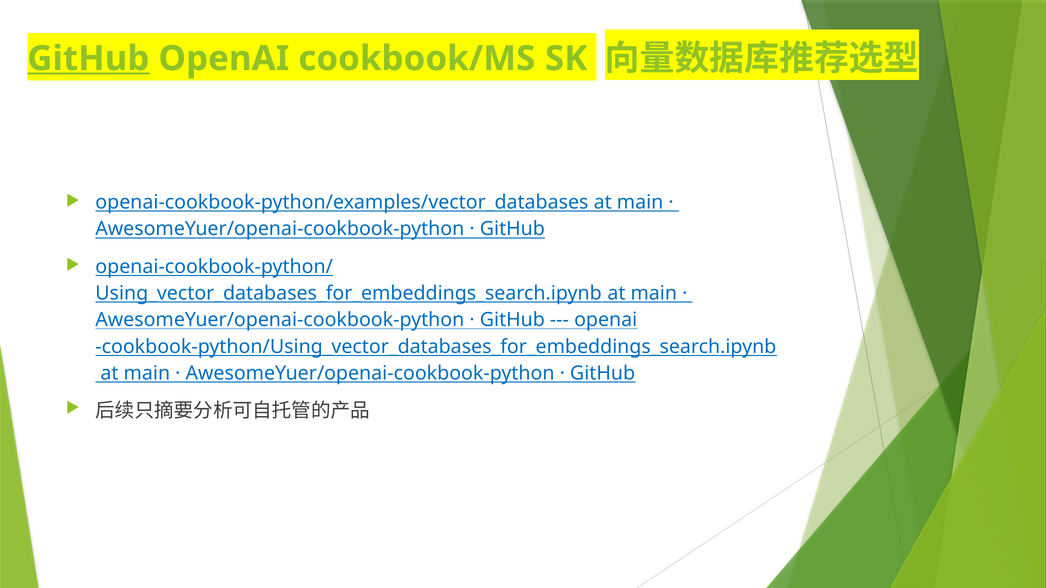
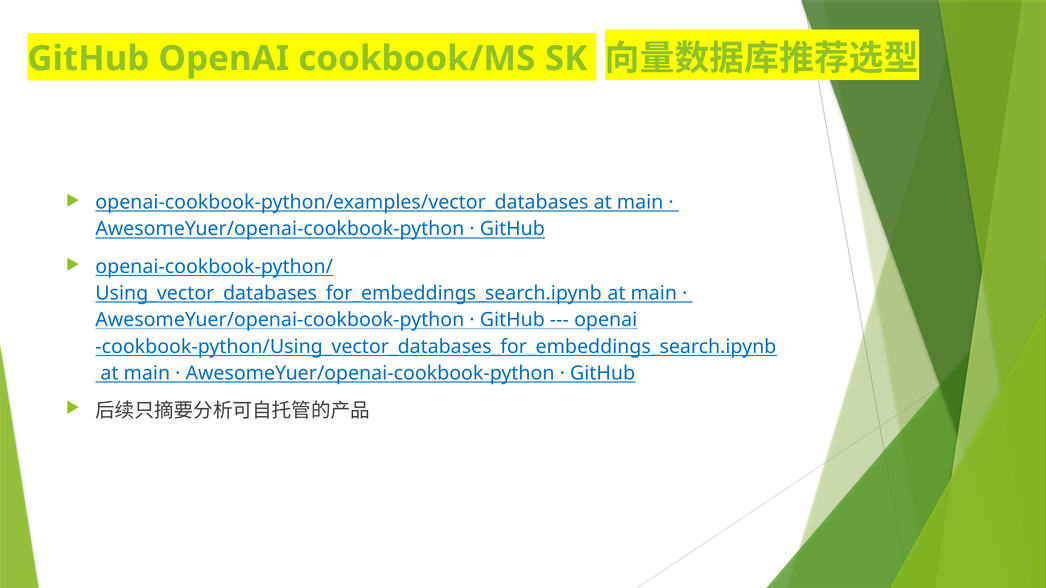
GitHub underline: present -> none (88, 59)
